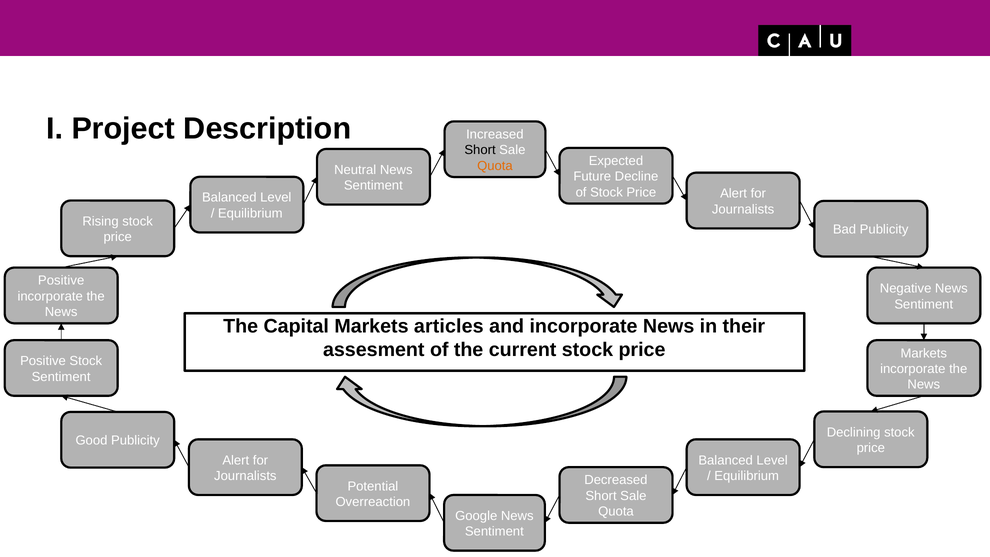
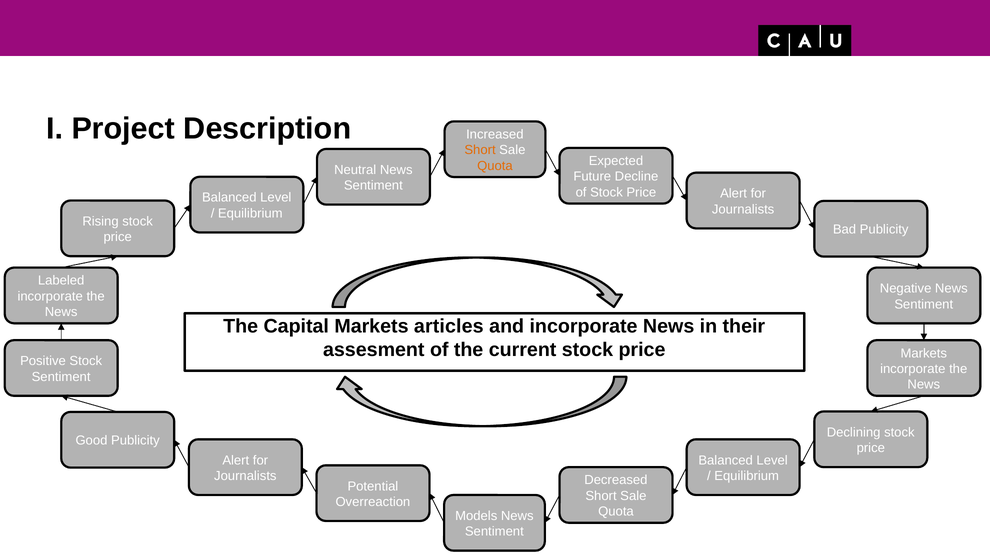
Short colour: black -> orange (480, 150)
Positive: Positive -> Labeled (61, 281)
Google: Google -> Models (476, 516)
